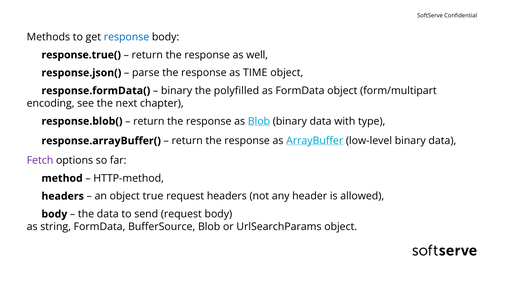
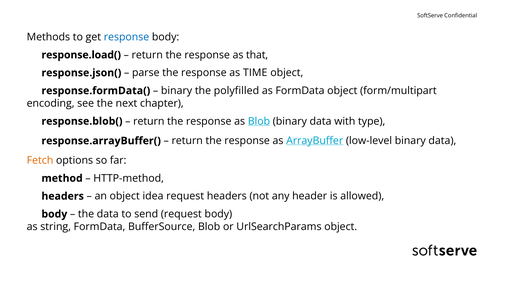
response.true(: response.true( -> response.load( (81, 55)
well: well -> that (257, 55)
Fetch colour: purple -> orange (40, 160)
true: true -> idea (153, 196)
